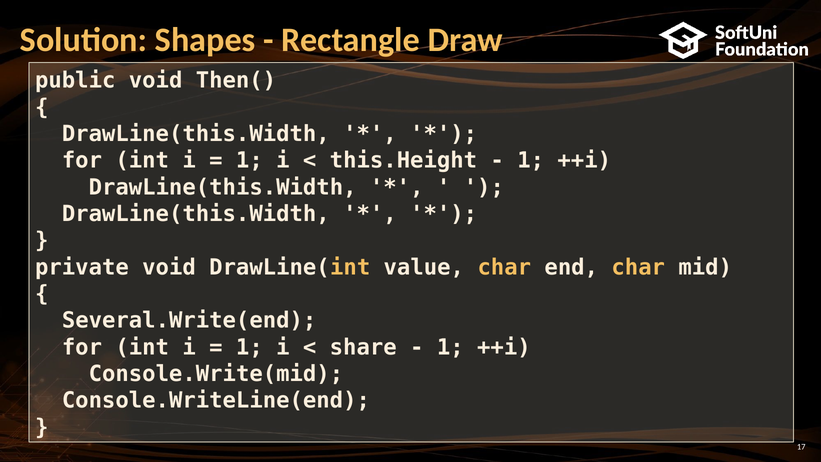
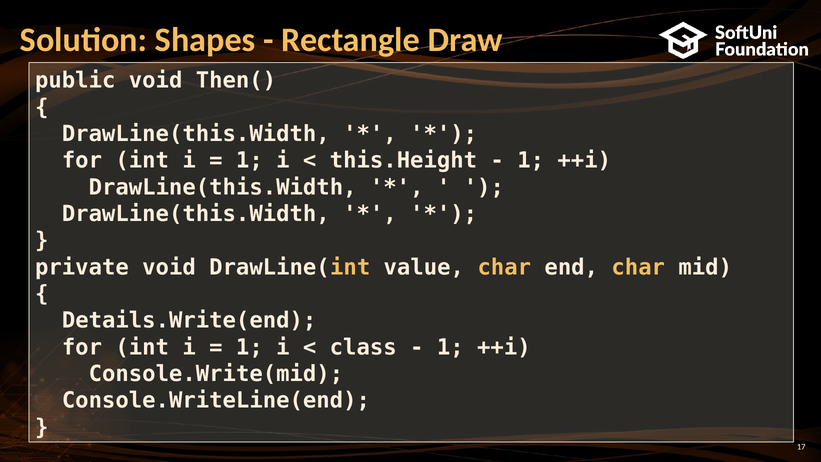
Several.Write(end: Several.Write(end -> Details.Write(end (189, 321)
share: share -> class (363, 347)
